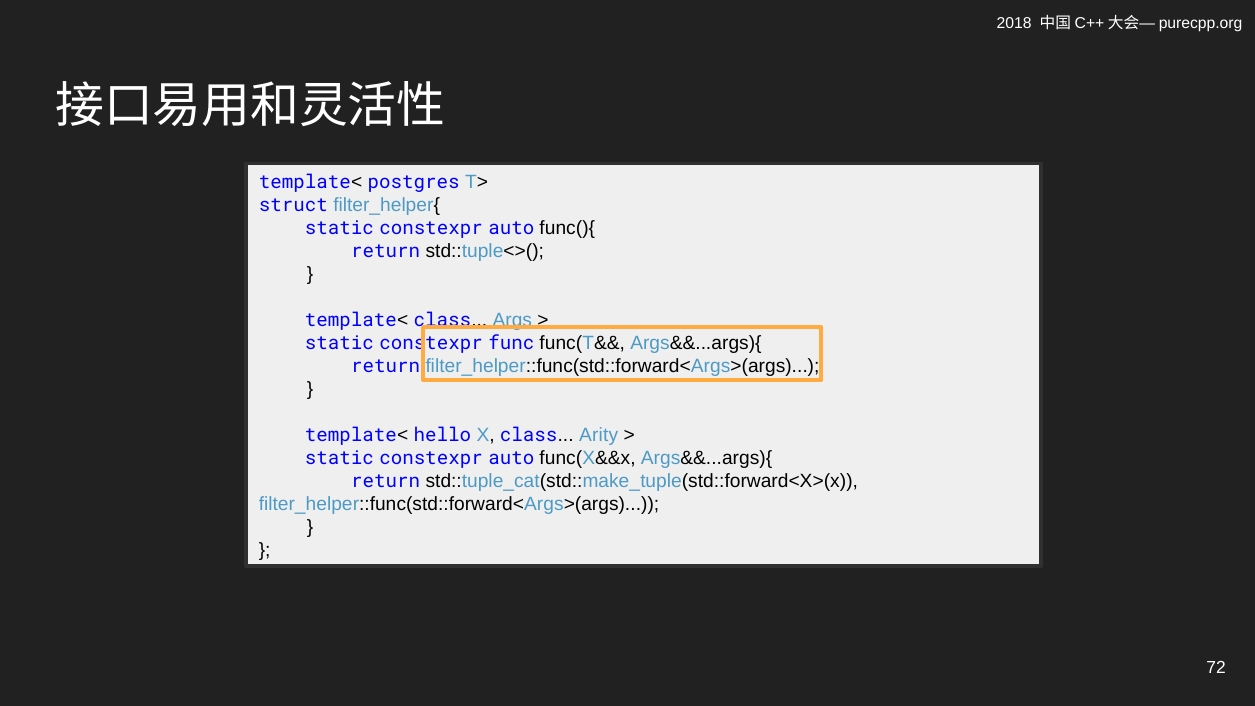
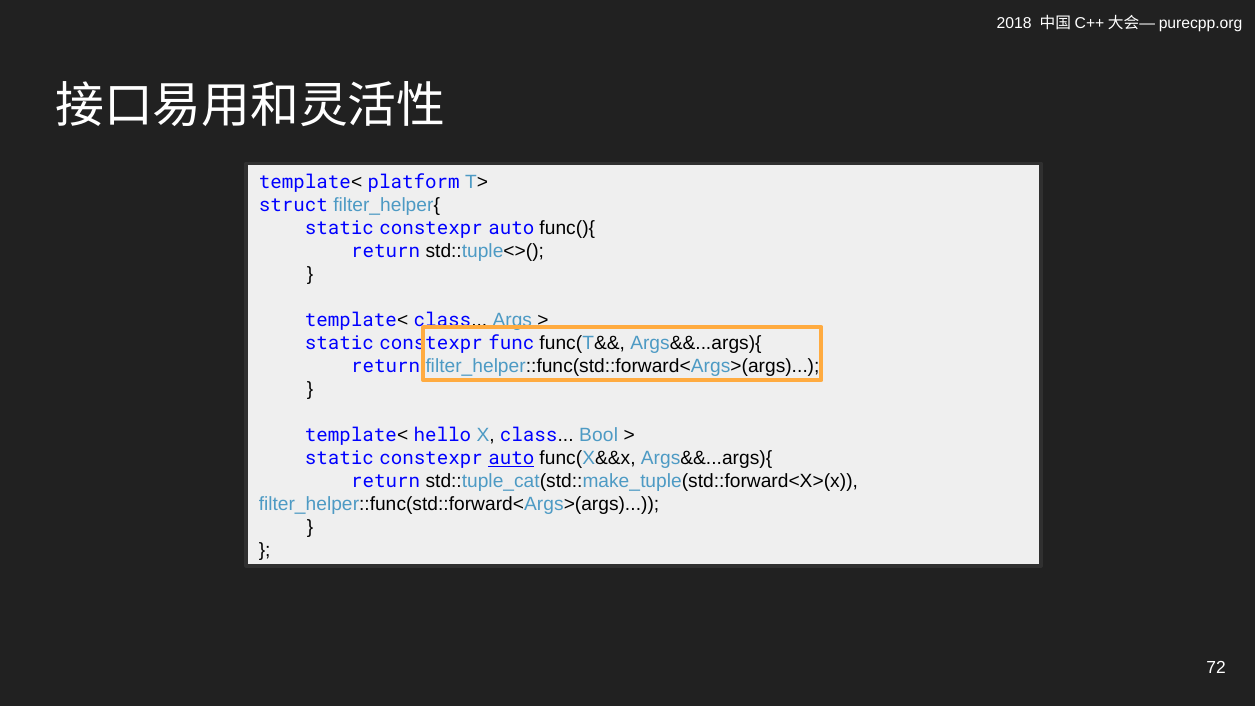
postgres: postgres -> platform (414, 182)
Arity: Arity -> Bool (599, 435)
auto underline: none -> present (511, 458)
